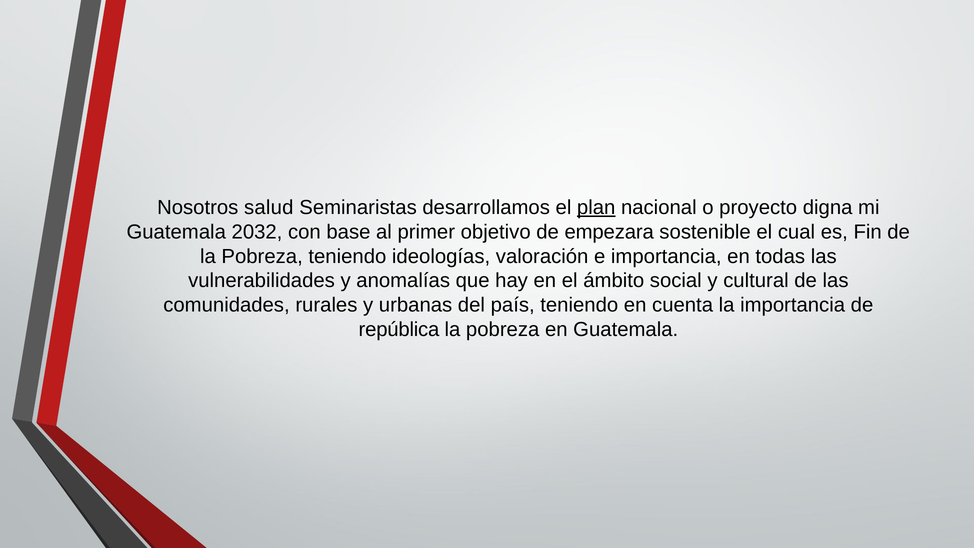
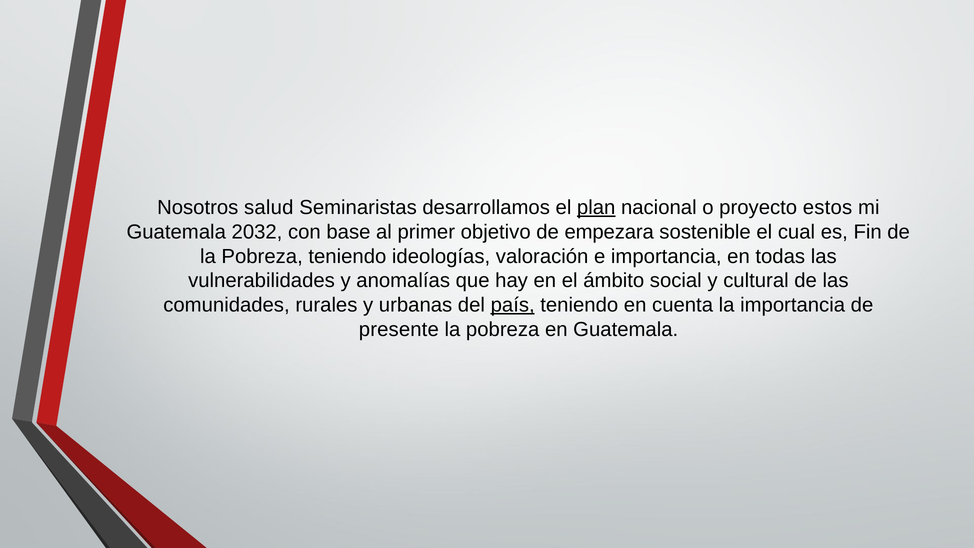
digna: digna -> estos (828, 207)
país underline: none -> present (513, 305)
república: república -> presente (399, 329)
